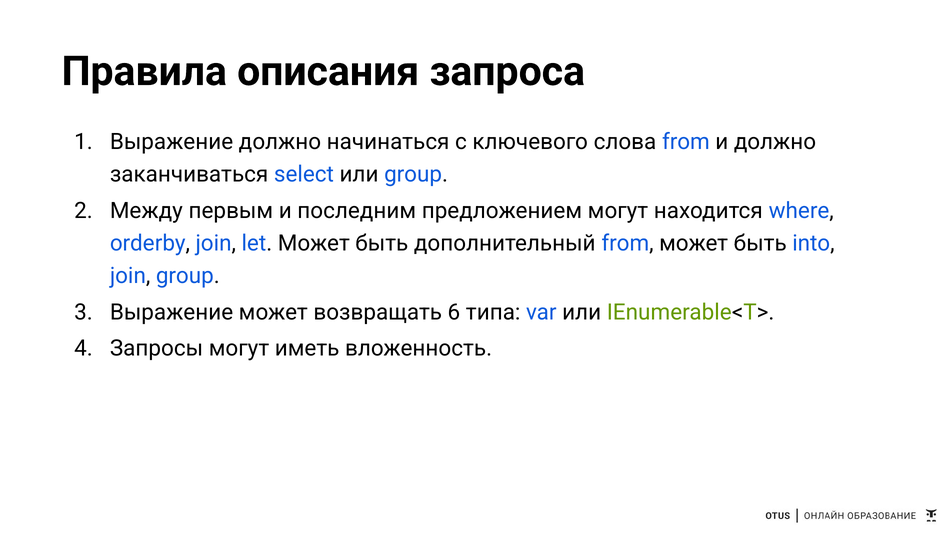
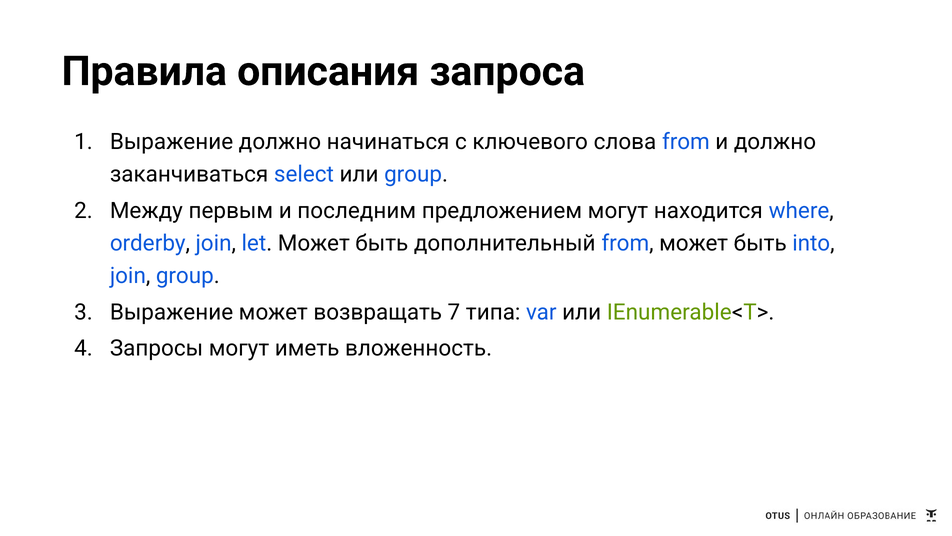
6: 6 -> 7 (454, 312)
